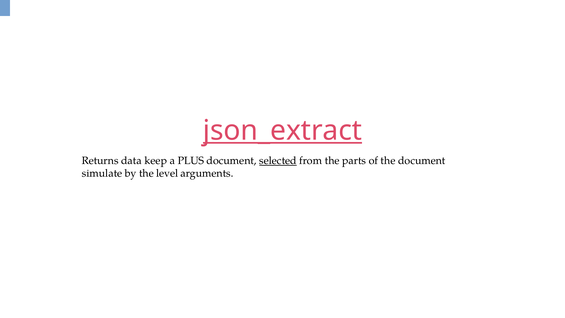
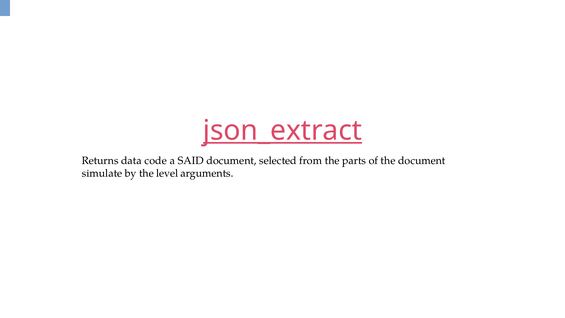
keep: keep -> code (156, 161)
PLUS: PLUS -> SAID (191, 161)
selected underline: present -> none (278, 161)
